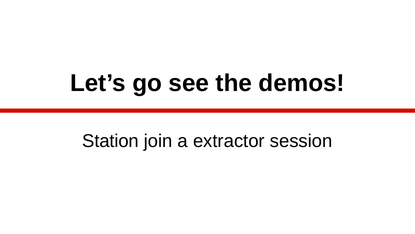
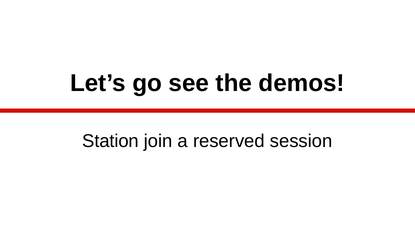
extractor: extractor -> reserved (229, 141)
